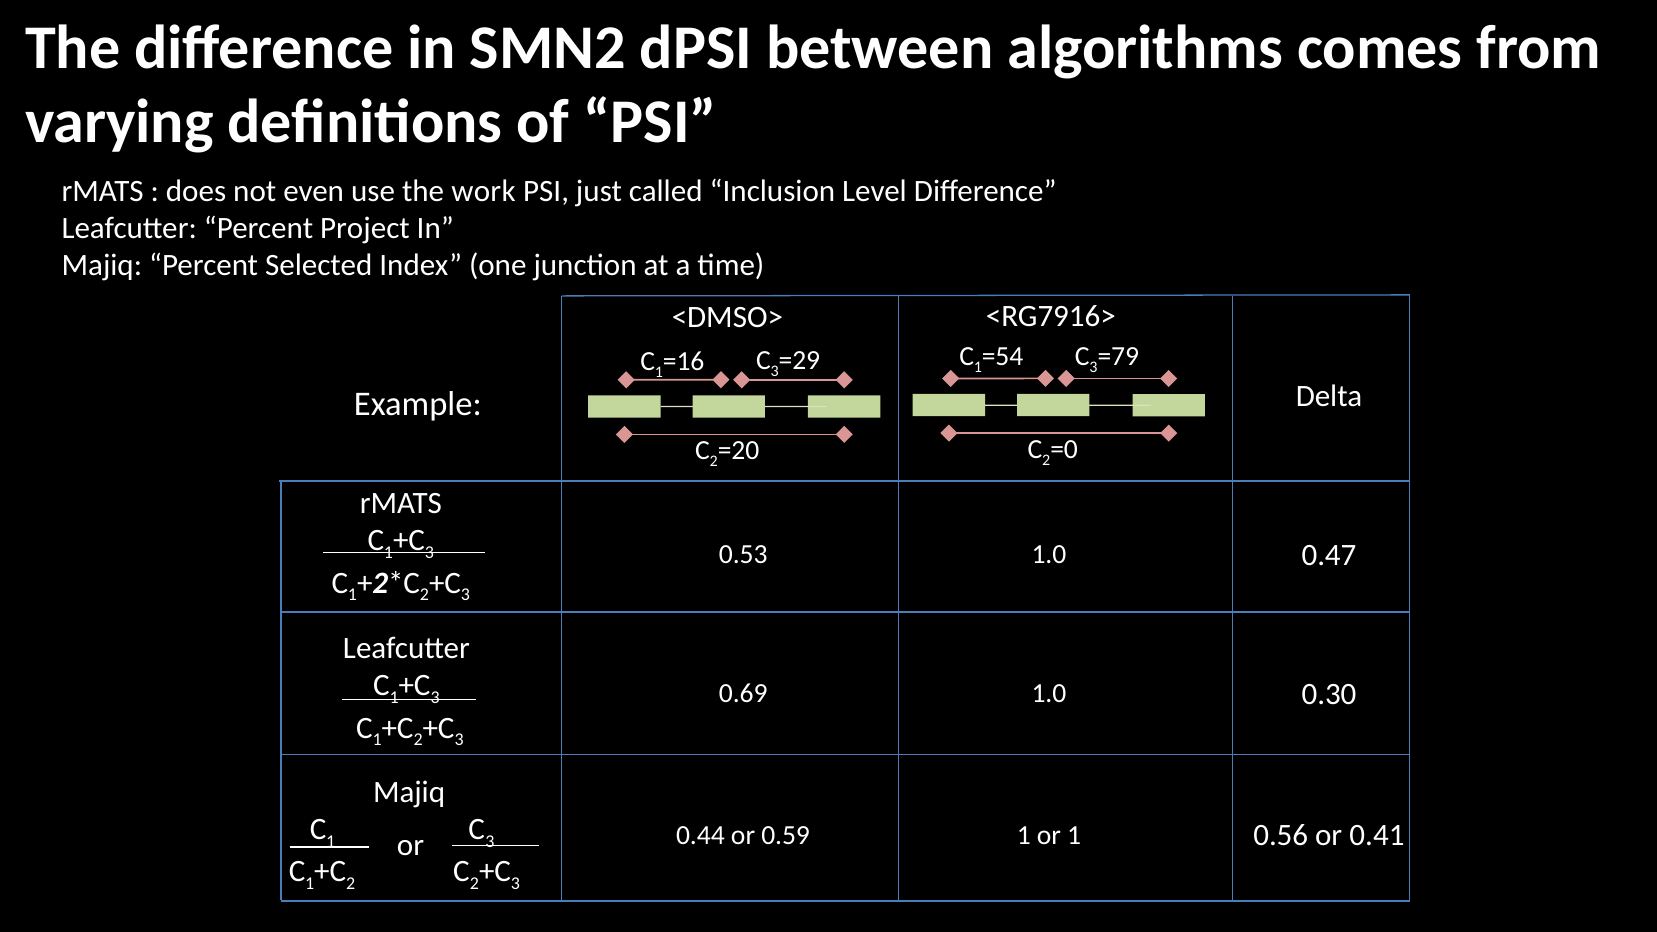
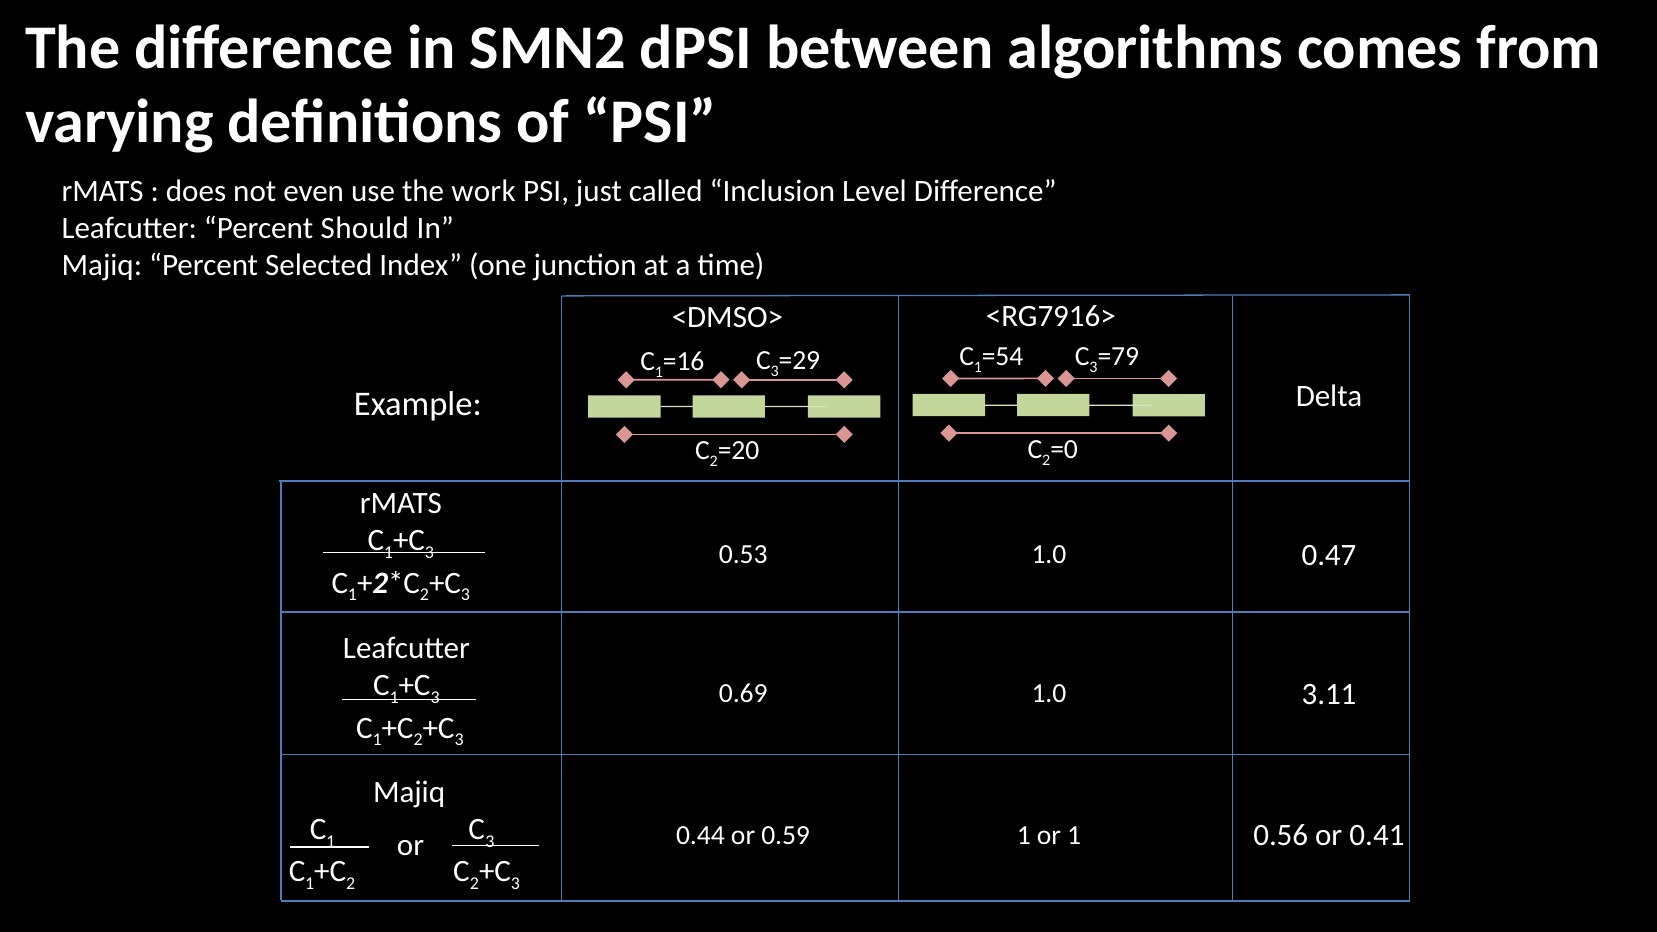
Project: Project -> Should (365, 228)
0.30: 0.30 -> 3.11 (1329, 694)
